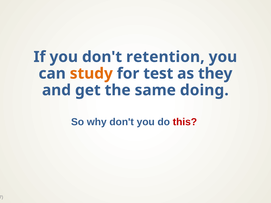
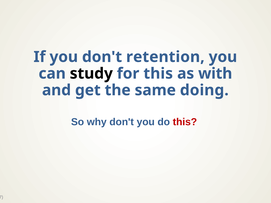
study colour: orange -> black (91, 74)
for test: test -> this (158, 74)
they: they -> with (215, 74)
